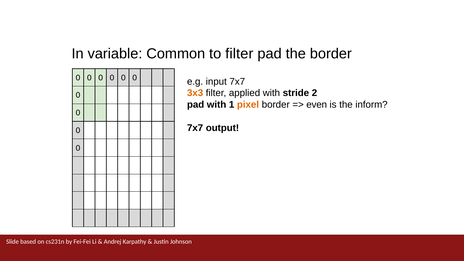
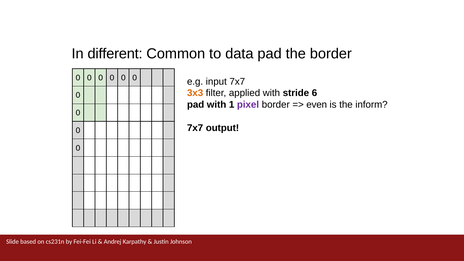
variable: variable -> different (115, 54)
to filter: filter -> data (239, 54)
2: 2 -> 6 (314, 93)
pixel colour: orange -> purple (248, 105)
